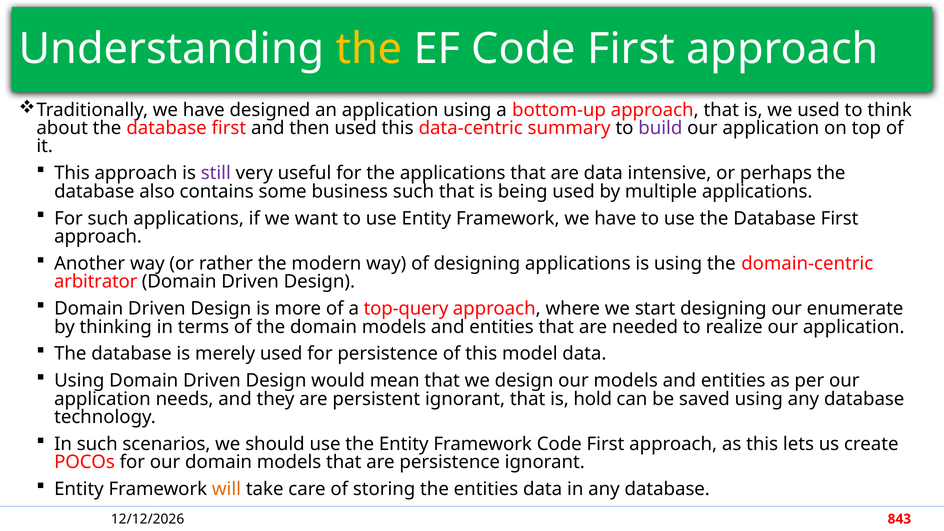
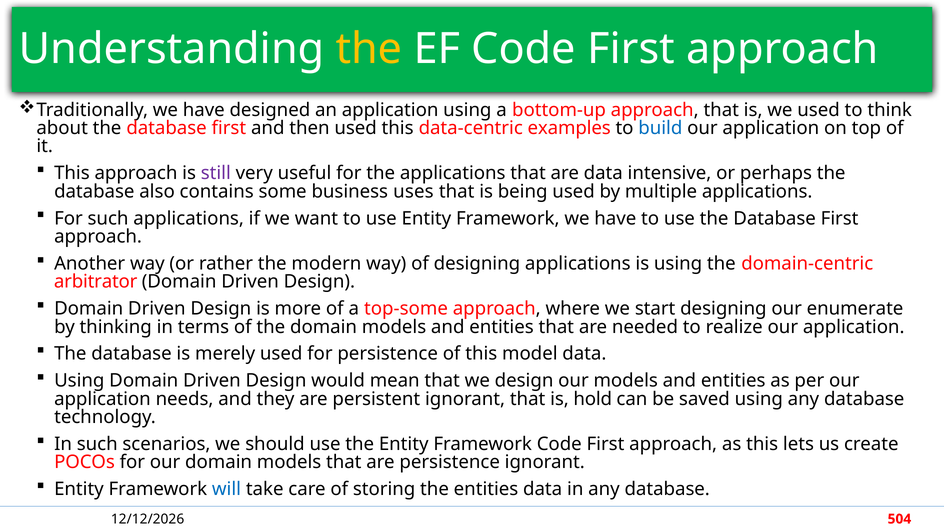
summary: summary -> examples (569, 128)
build colour: purple -> blue (660, 128)
business such: such -> uses (413, 191)
top-query: top-query -> top-some (406, 309)
will colour: orange -> blue (226, 489)
843: 843 -> 504 (899, 519)
